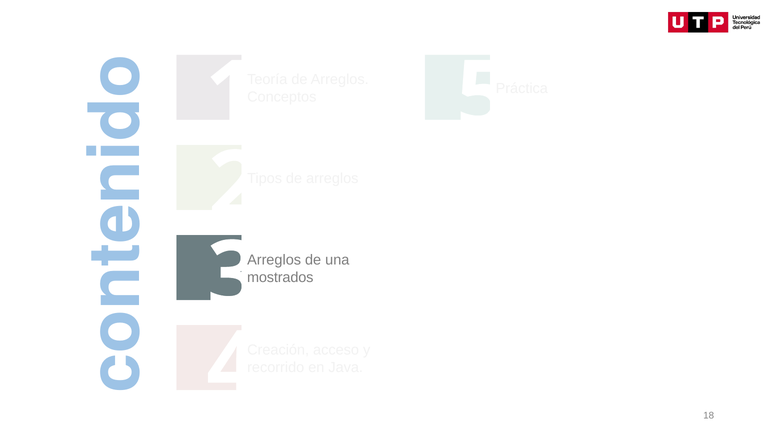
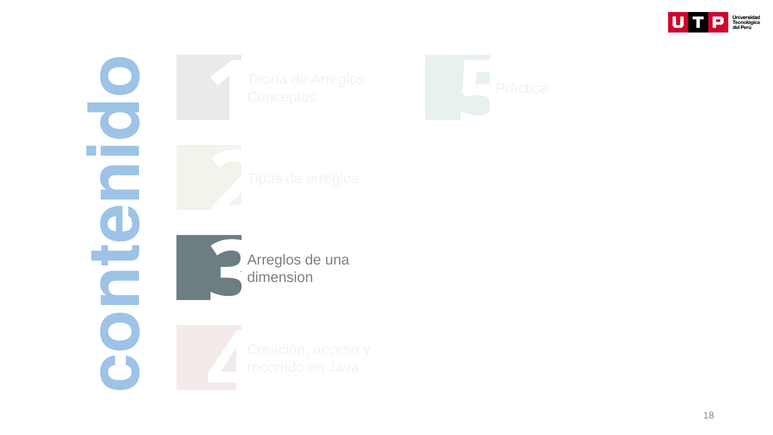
mostrados: mostrados -> dimension (280, 277)
